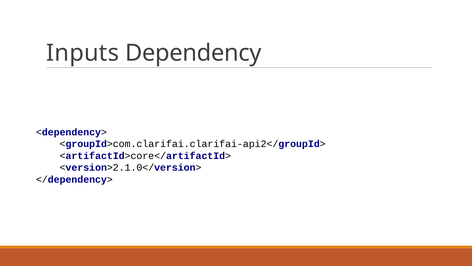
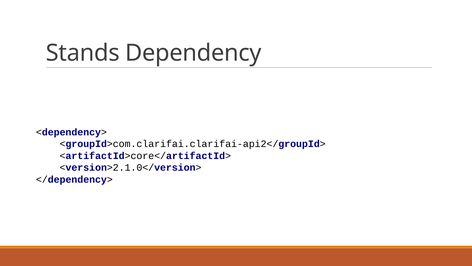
Inputs: Inputs -> Stands (83, 53)
